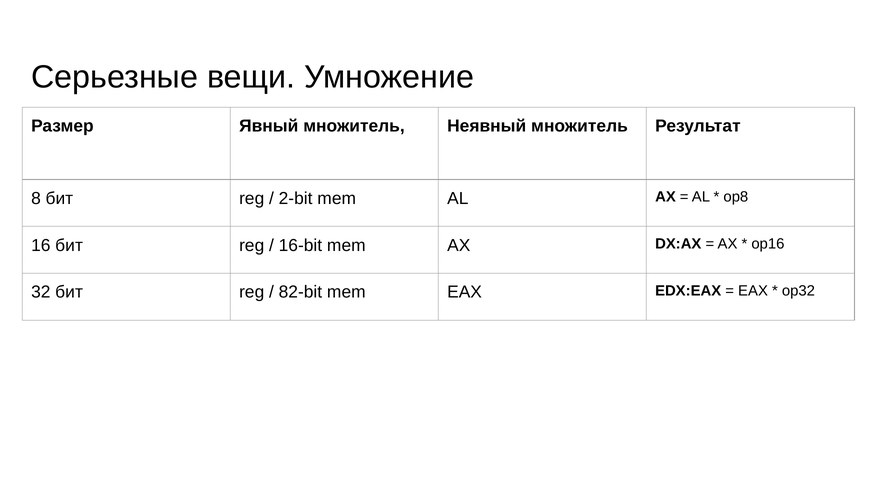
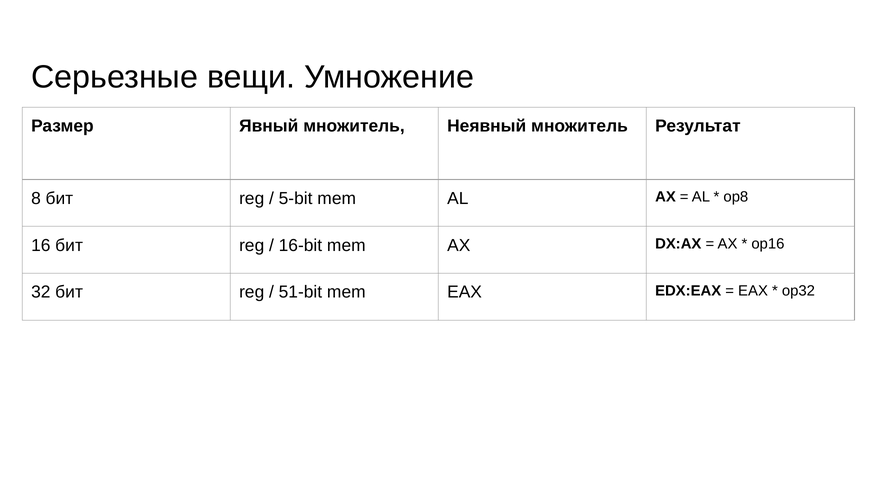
2-bit: 2-bit -> 5-bit (296, 198)
82-bit: 82-bit -> 51-bit (300, 292)
